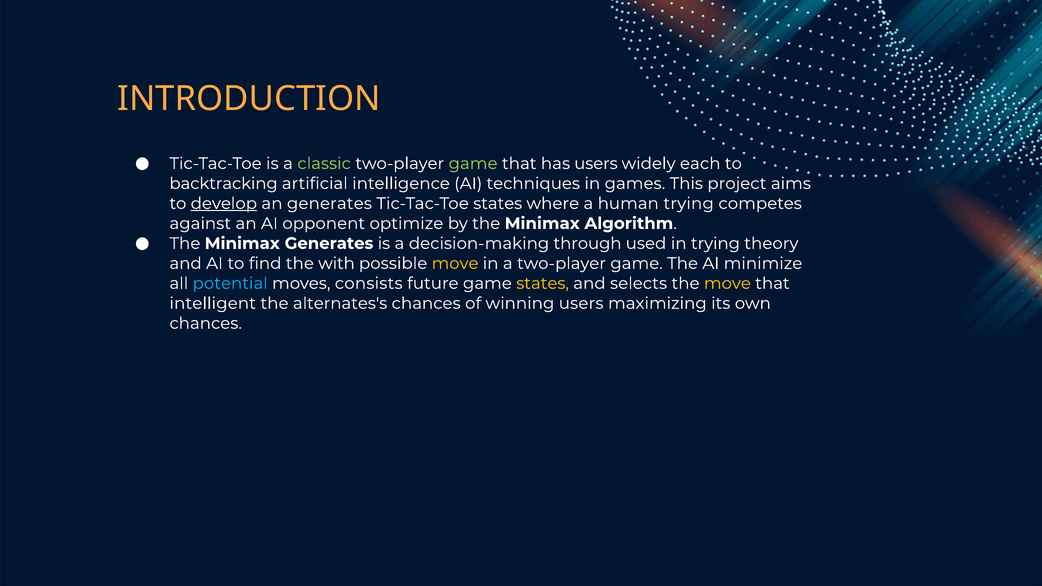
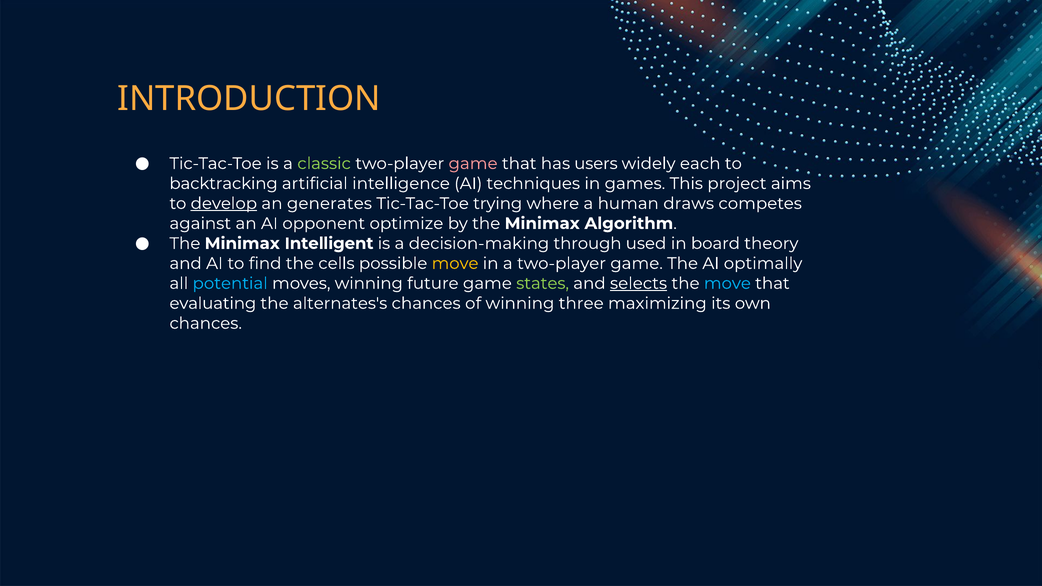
game colour: light green -> pink (473, 164)
Tic-Tac-Toe states: states -> trying (498, 204)
human trying: trying -> draws (689, 204)
Minimax Generates: Generates -> Intelligent (329, 243)
in trying: trying -> board (715, 243)
with: with -> cells (336, 263)
minimize: minimize -> optimally (763, 263)
moves consists: consists -> winning (369, 283)
states colour: yellow -> light green (543, 283)
selects underline: none -> present (639, 283)
move colour: yellow -> light blue (727, 283)
intelligent: intelligent -> evaluating (213, 303)
winning users: users -> three (581, 303)
